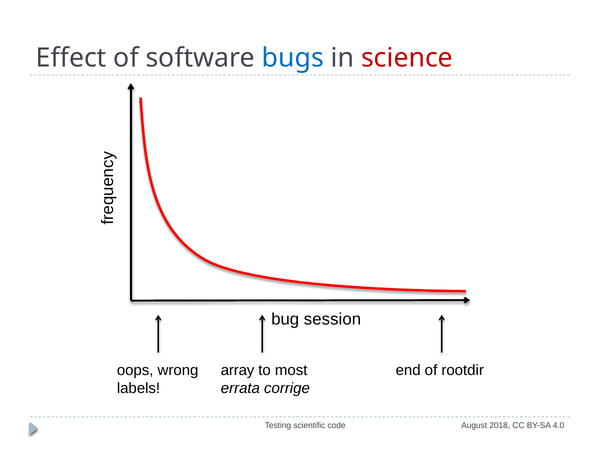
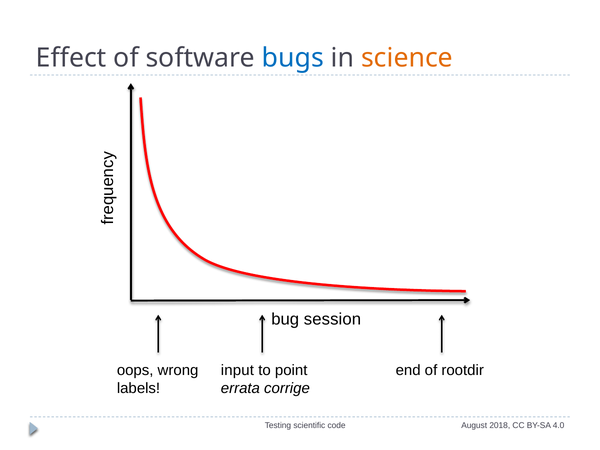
science colour: red -> orange (407, 58)
array: array -> input (237, 370)
most: most -> point (291, 370)
